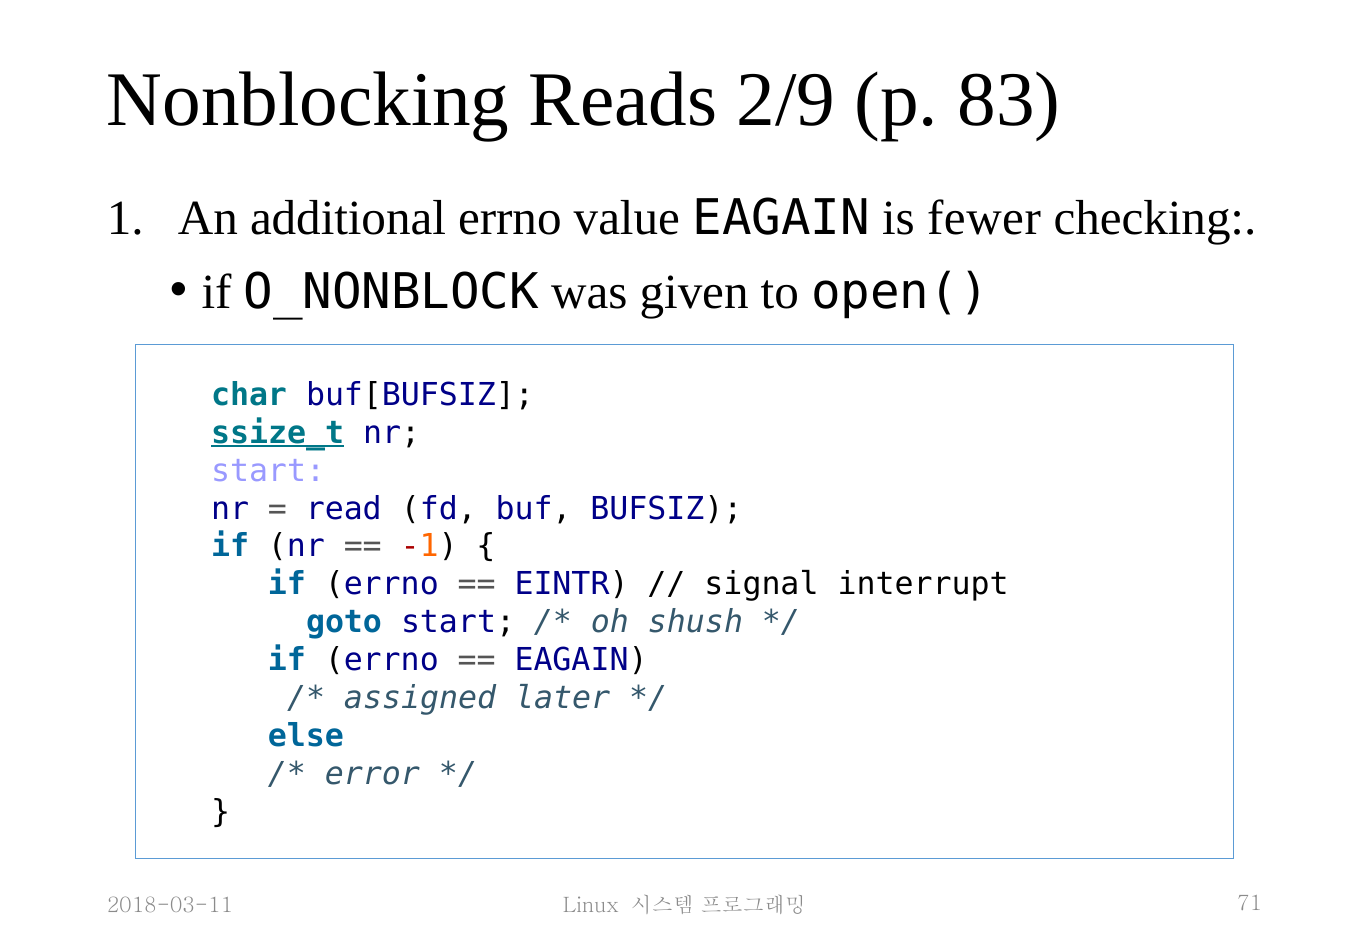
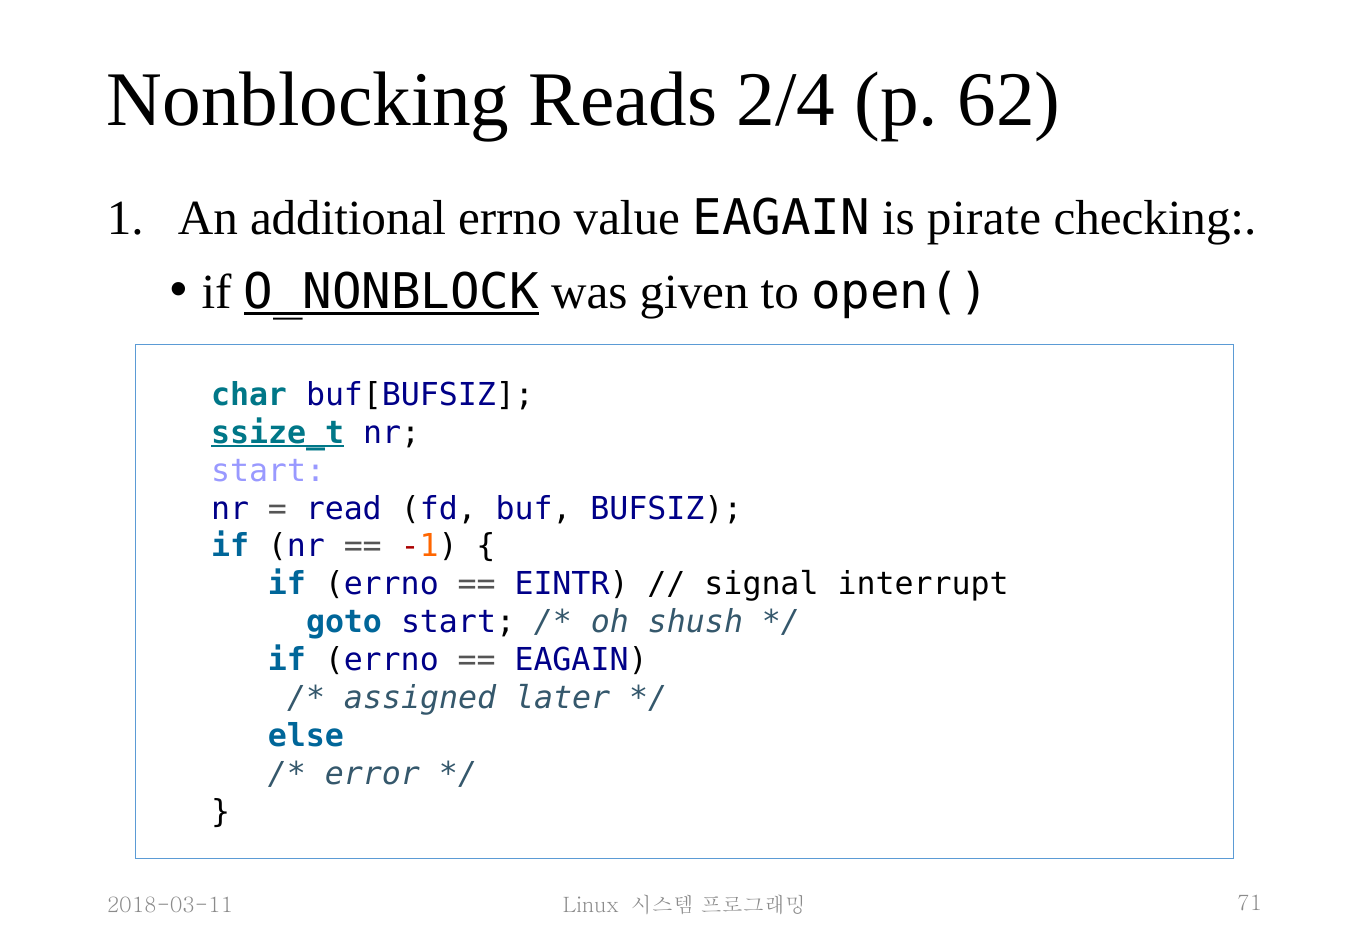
2/9: 2/9 -> 2/4 (786, 100)
83: 83 -> 62 (1009, 100)
fewer: fewer -> pirate (984, 219)
O_NONBLOCK underline: none -> present (391, 292)
